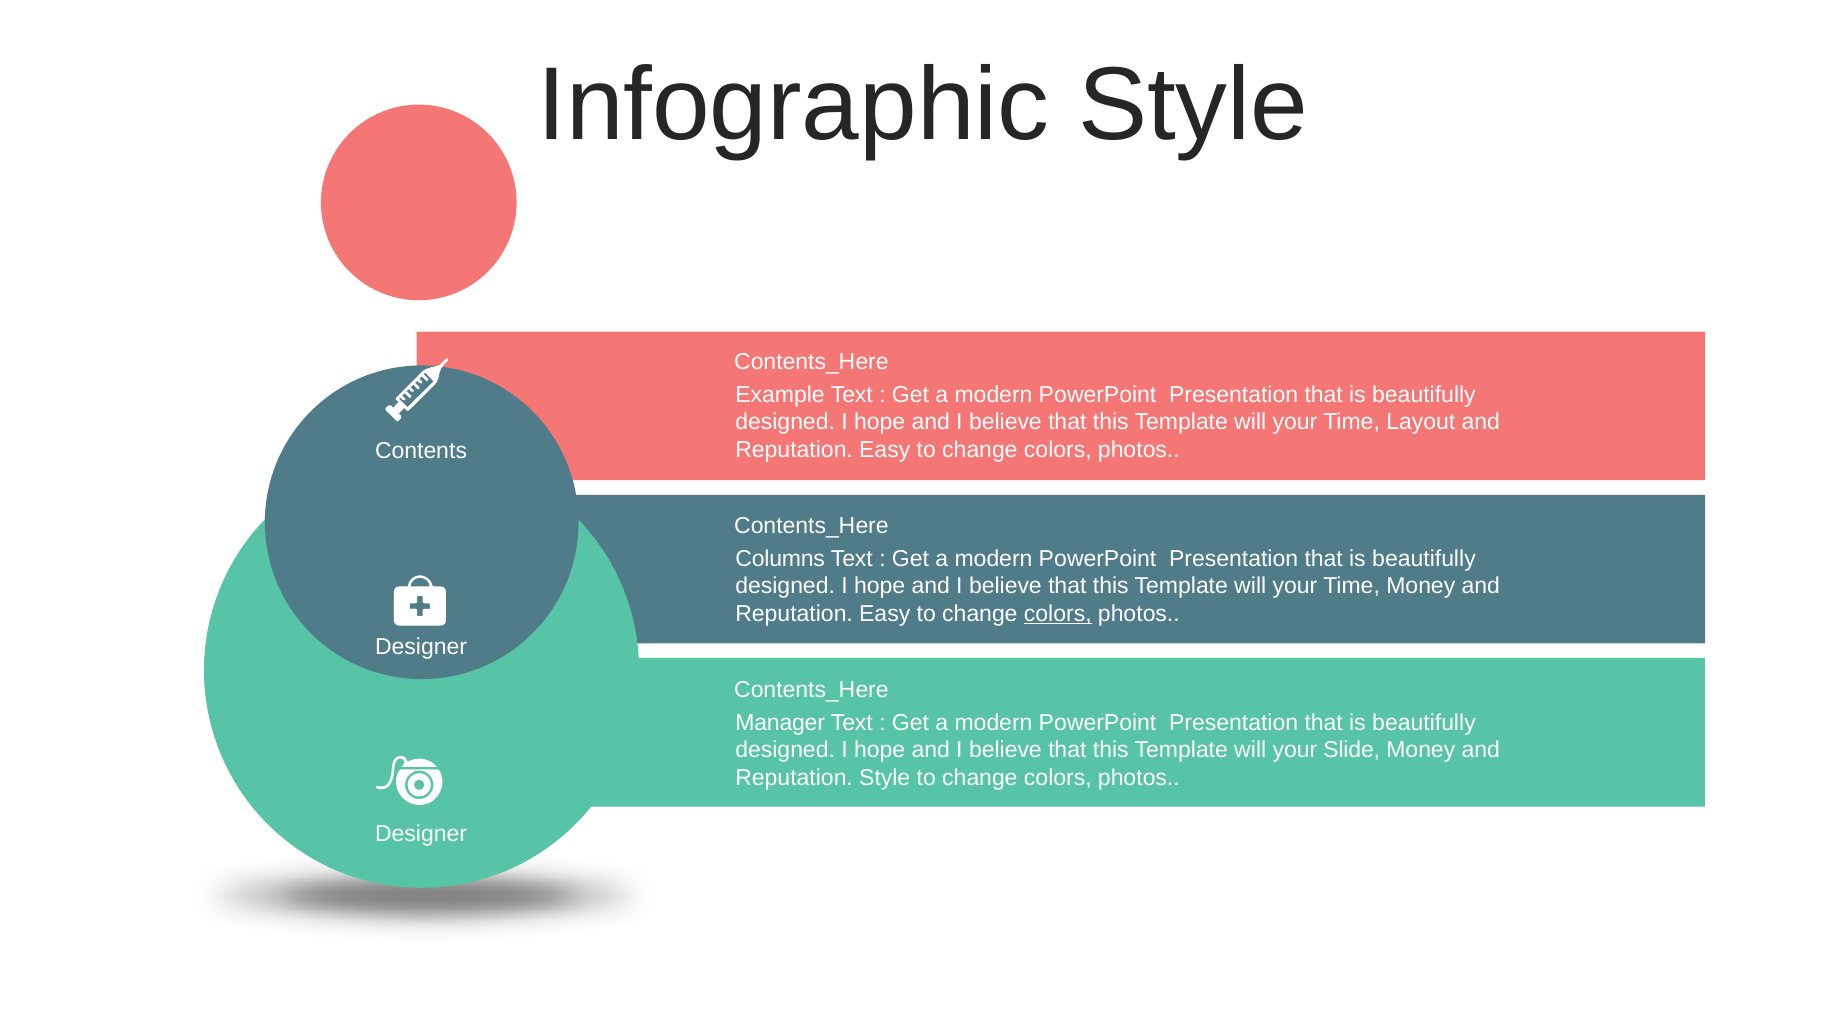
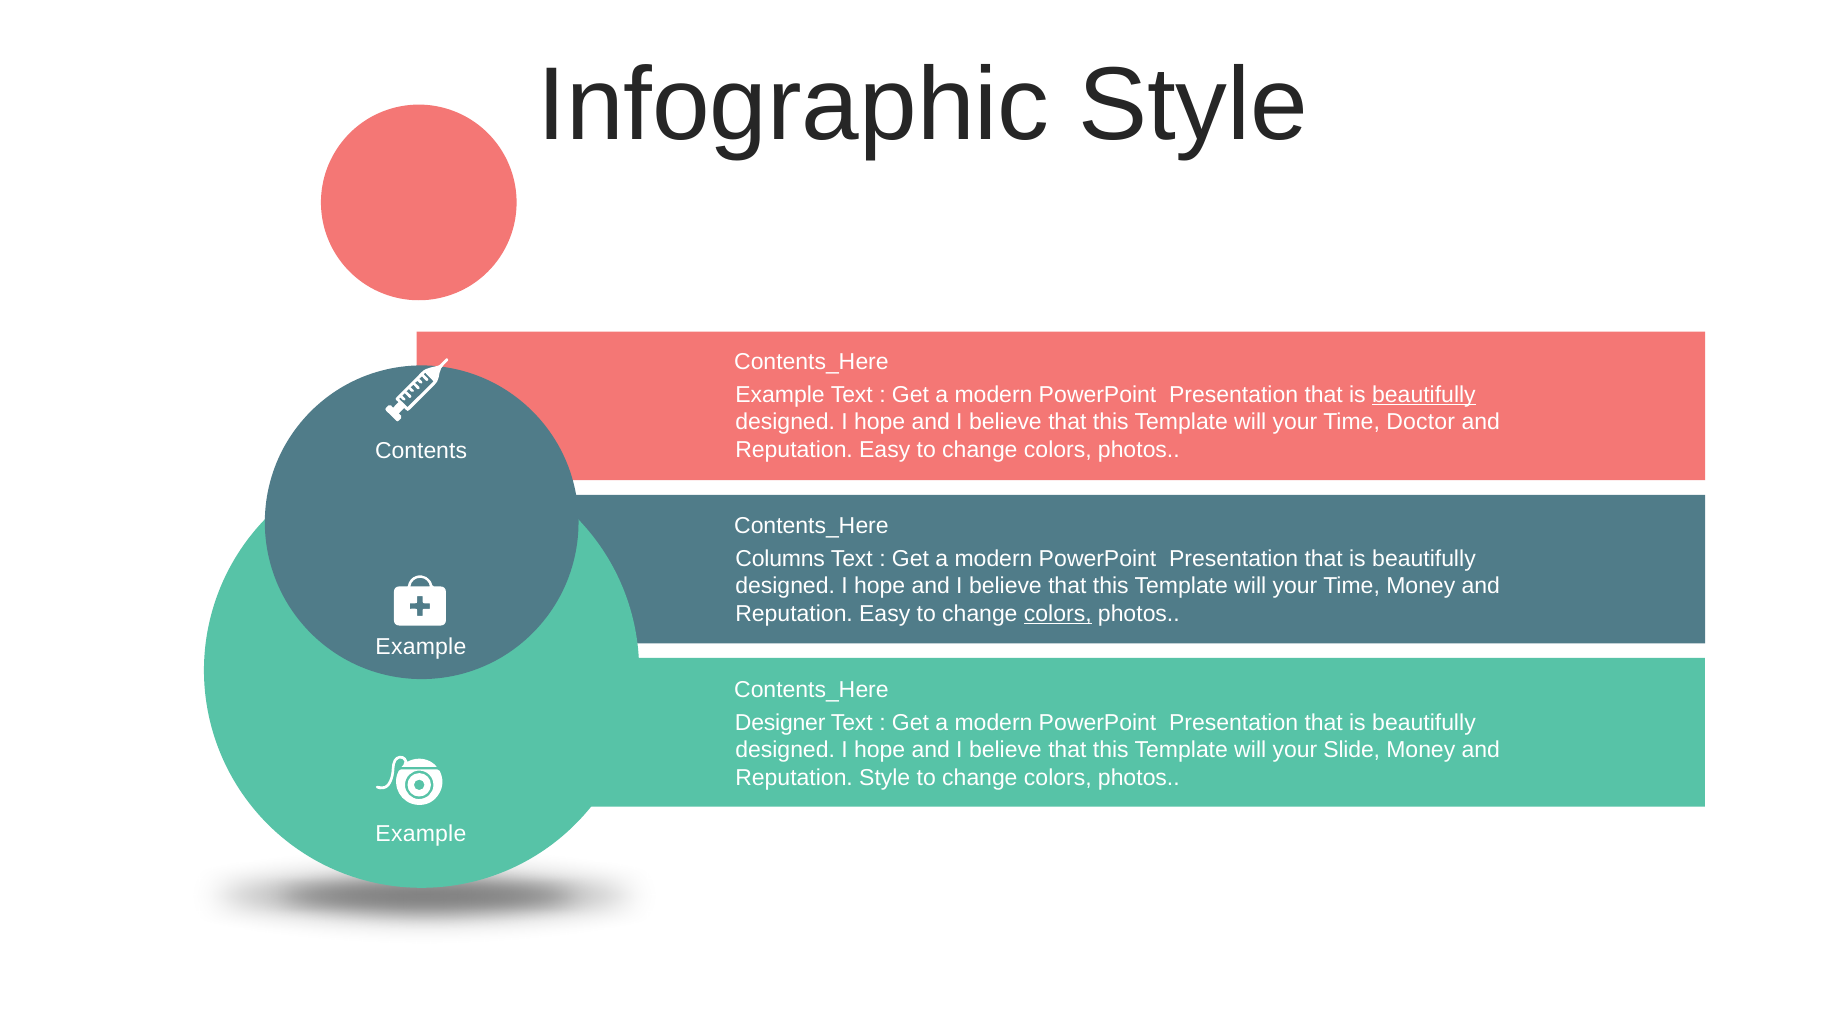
beautifully underline: none -> present (1424, 395)
Layout: Layout -> Doctor (1421, 422)
Designer: Designer -> Example (421, 647)
Manager: Manager -> Designer (780, 723)
Designer: Designer -> Example (421, 834)
